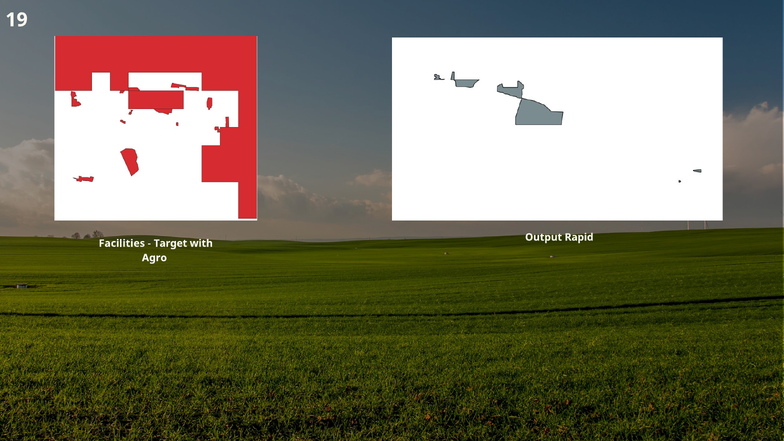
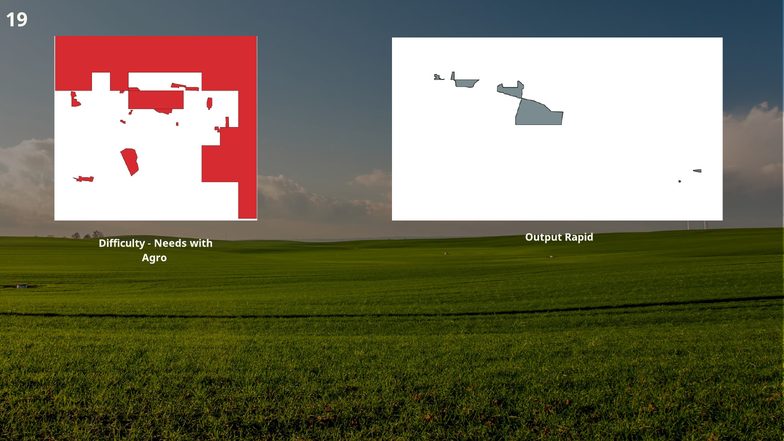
Facilities: Facilities -> Difficulty (122, 243)
Target: Target -> Needs (170, 243)
